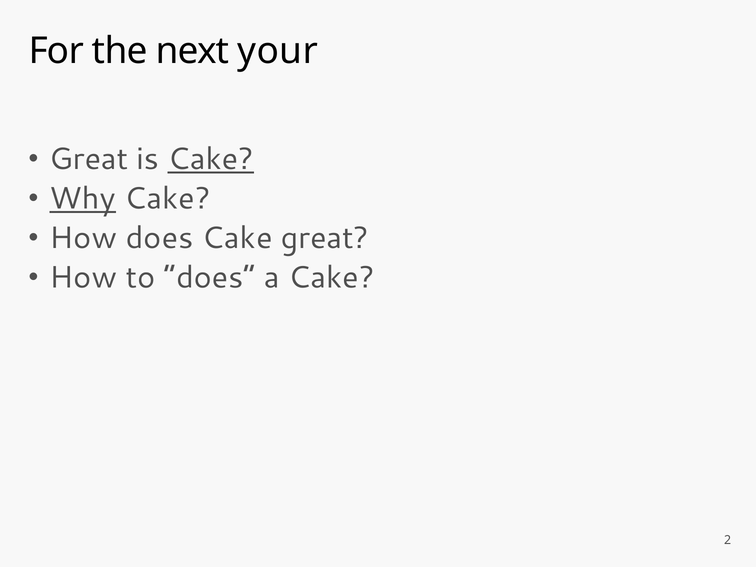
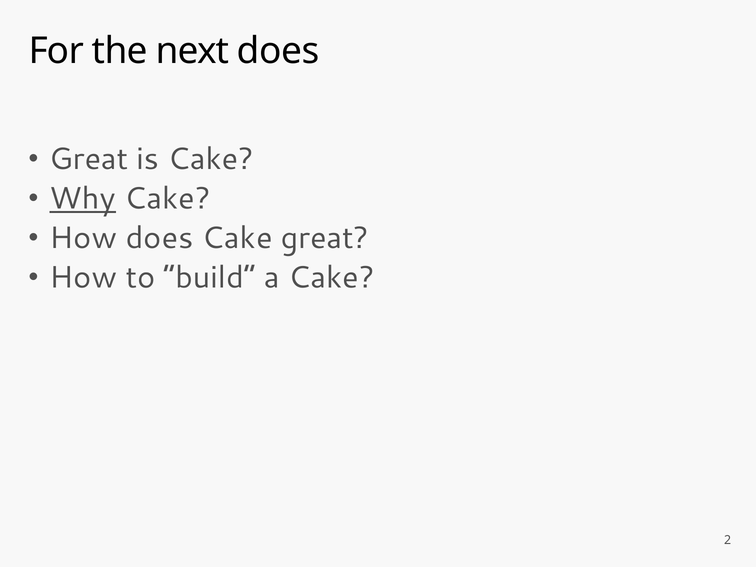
next your: your -> does (278, 51)
Cake underline: present -> none (211, 159)
to does: does -> build (210, 278)
